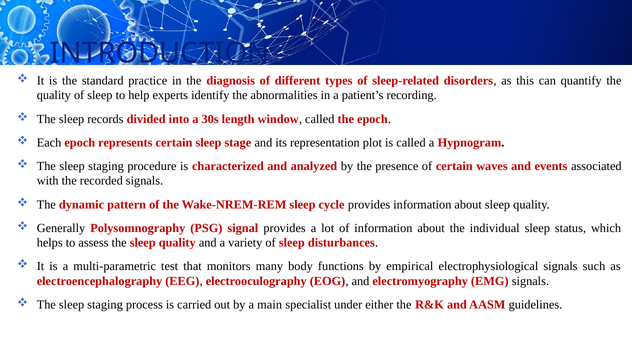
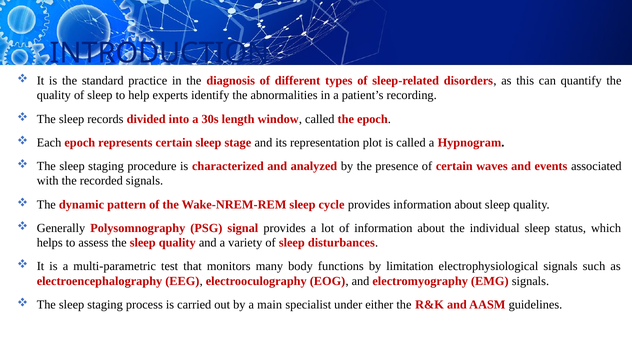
empirical: empirical -> limitation (410, 266)
